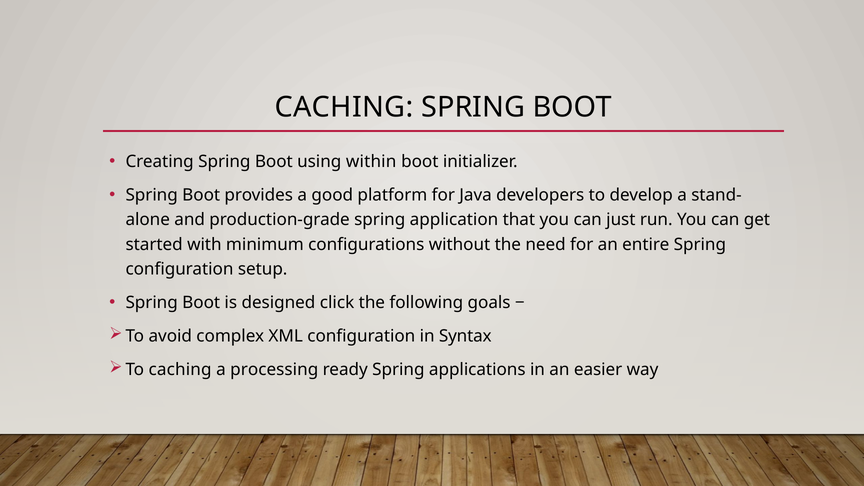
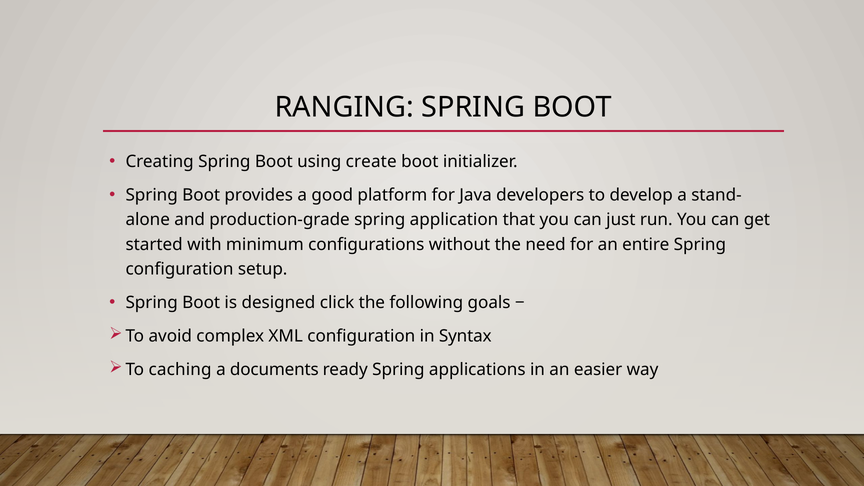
CACHING: CACHING -> RANGING (344, 107)
within: within -> create (371, 162)
processing: processing -> documents (274, 370)
